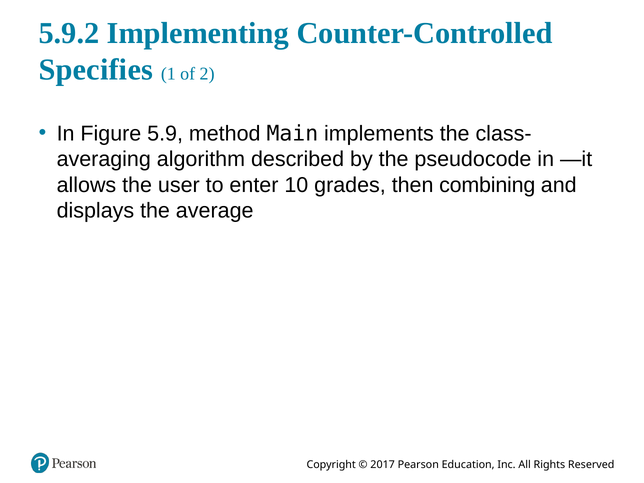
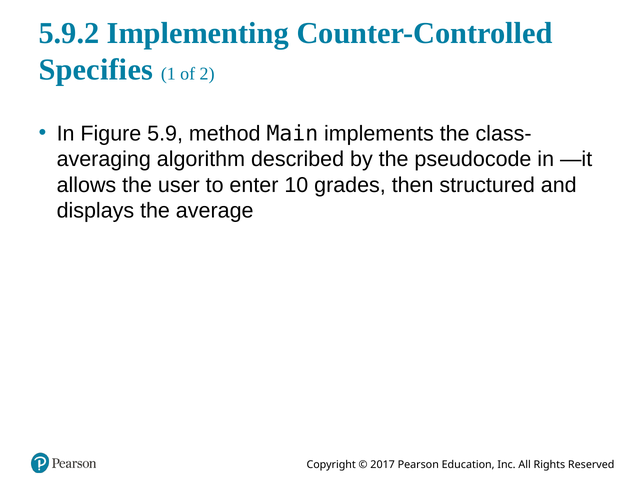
combining: combining -> structured (487, 185)
